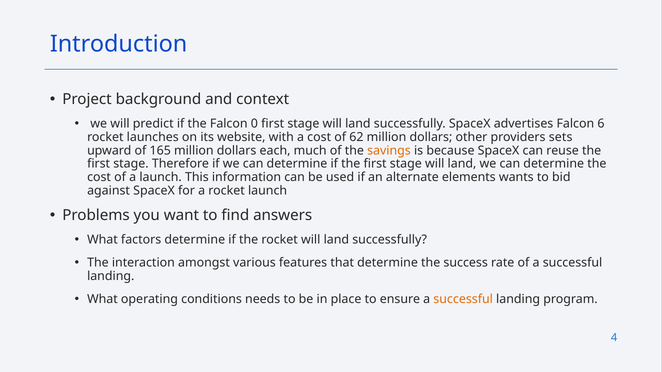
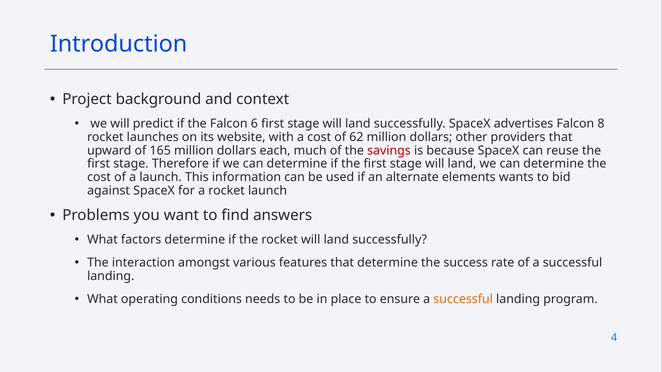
0: 0 -> 6 (254, 124)
6: 6 -> 8 (601, 124)
providers sets: sets -> that (561, 137)
savings colour: orange -> red (389, 151)
